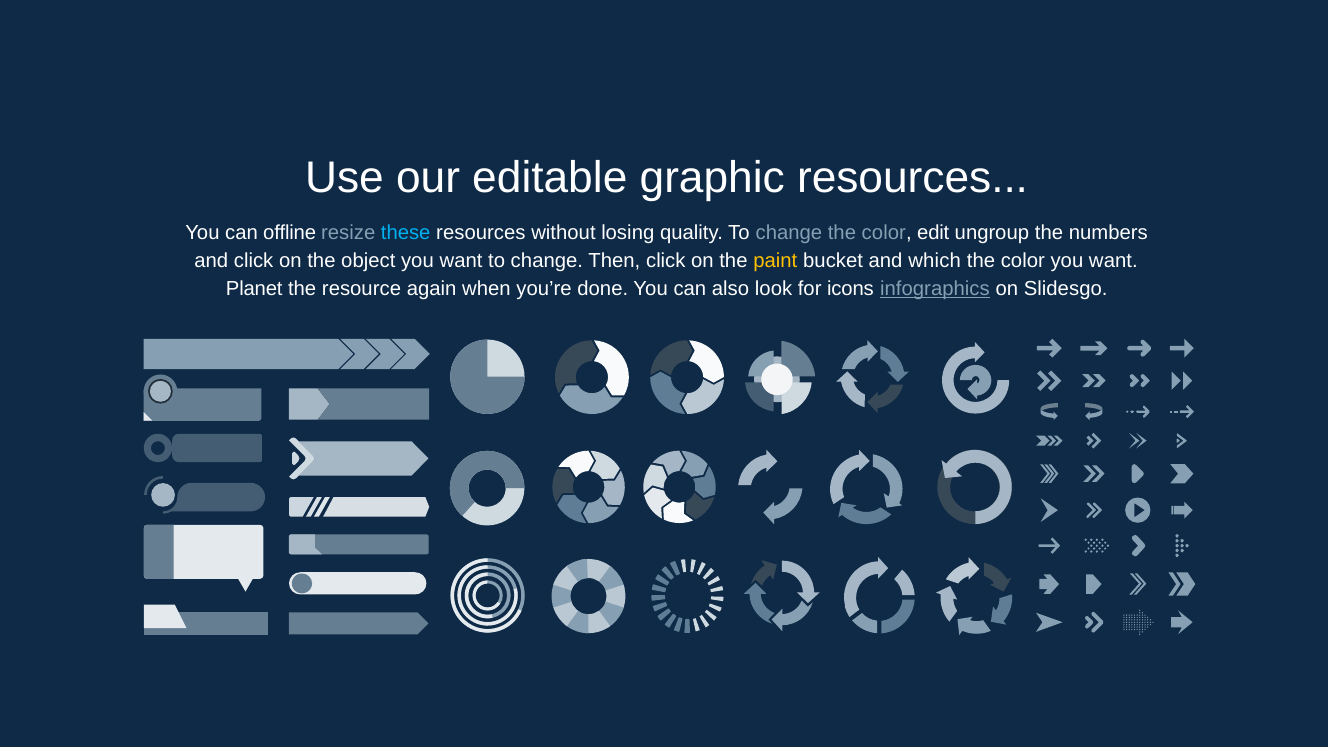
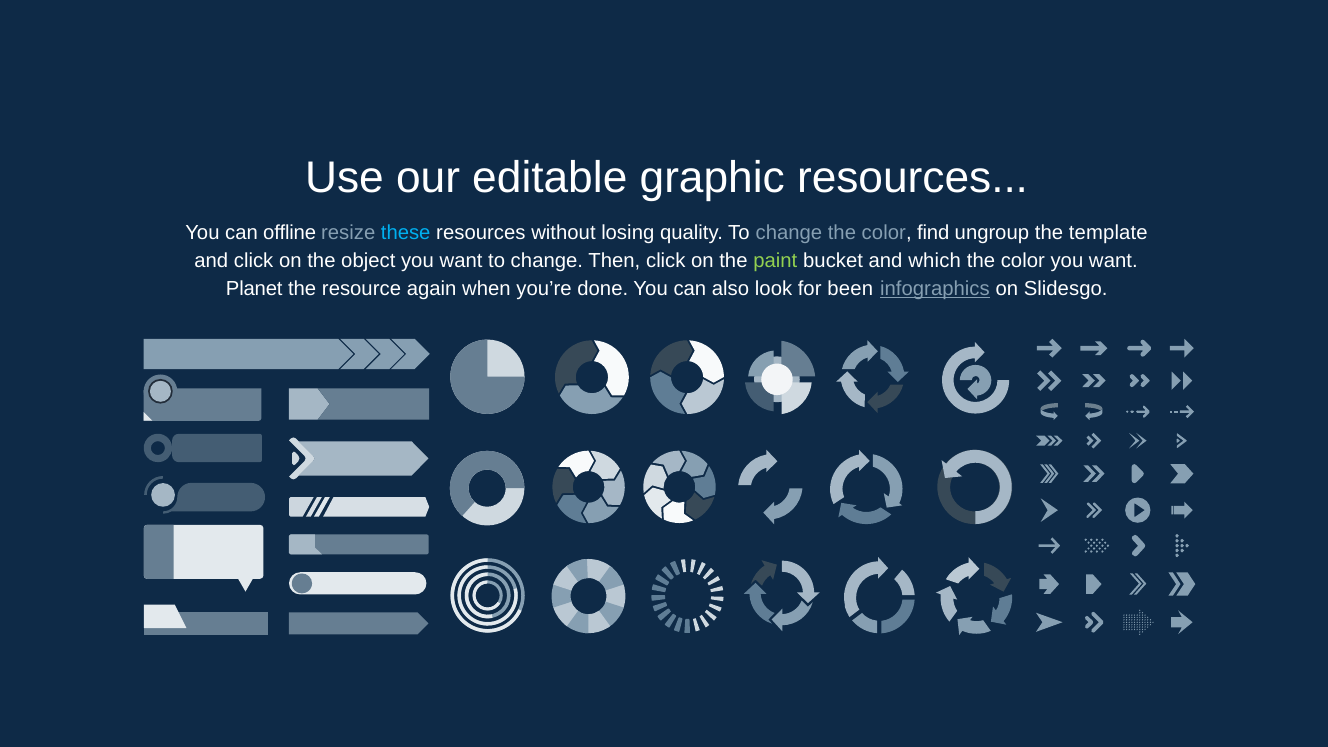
edit: edit -> find (933, 233)
numbers: numbers -> template (1108, 233)
paint colour: yellow -> light green (775, 261)
icons: icons -> been (850, 289)
